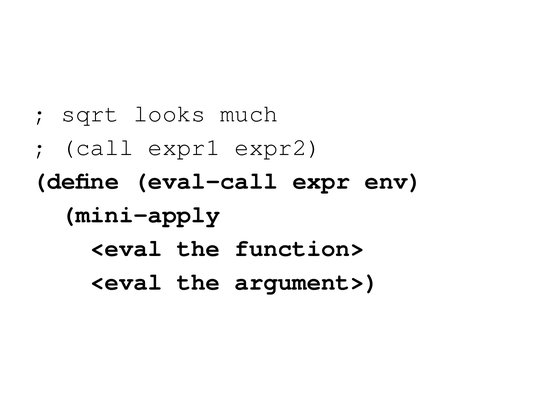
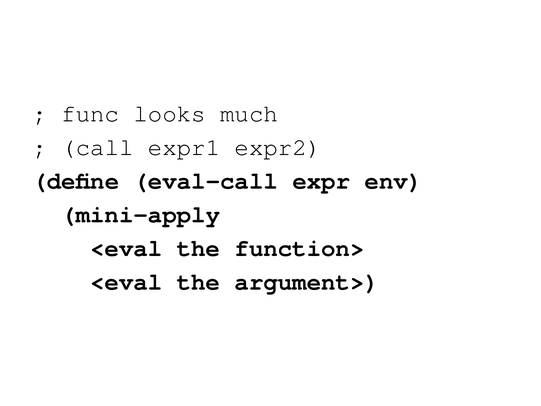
sqrt: sqrt -> func (90, 113)
